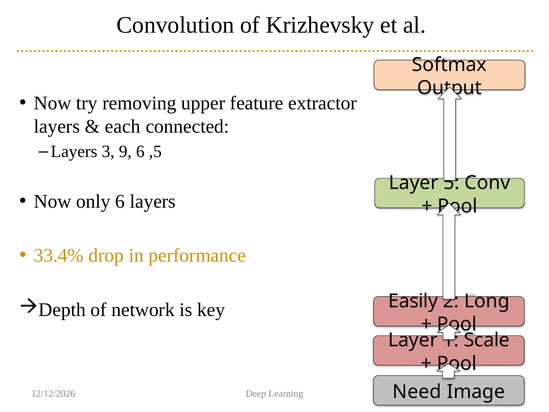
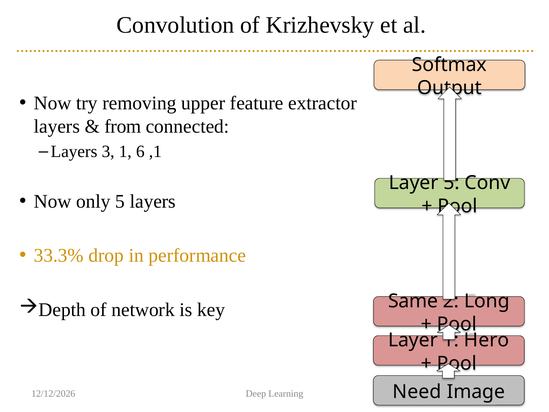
each: each -> from (123, 126)
3 9: 9 -> 1 (125, 151)
,5: ,5 -> ,1 (155, 151)
only 6: 6 -> 5 (120, 201)
33.4%: 33.4% -> 33.3% (59, 255)
Easily: Easily -> Same (413, 301)
Scale: Scale -> Hero (487, 340)
